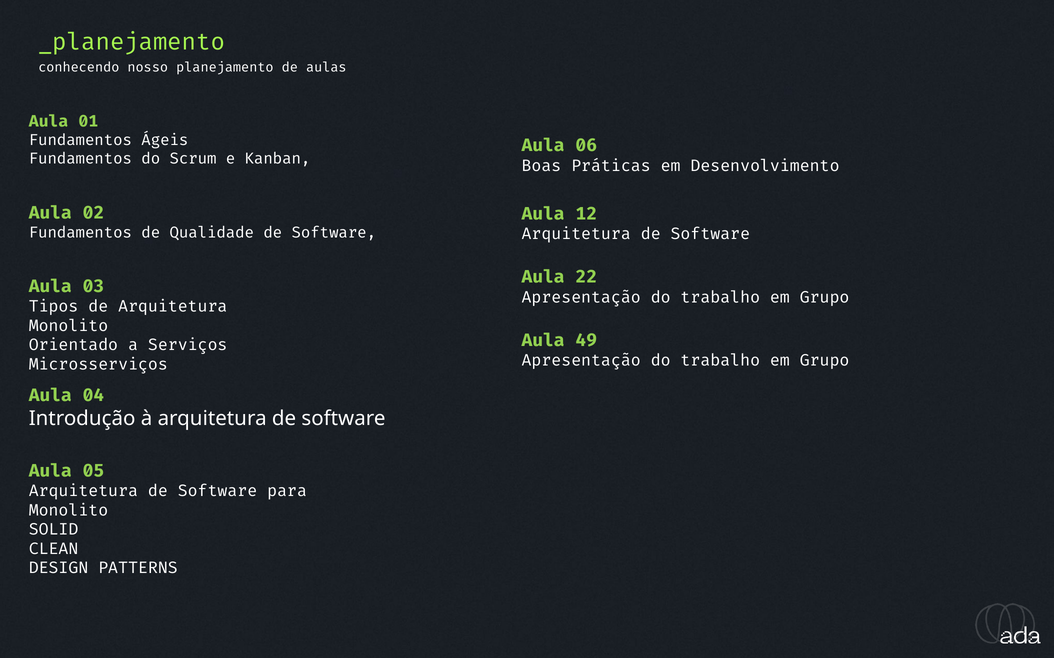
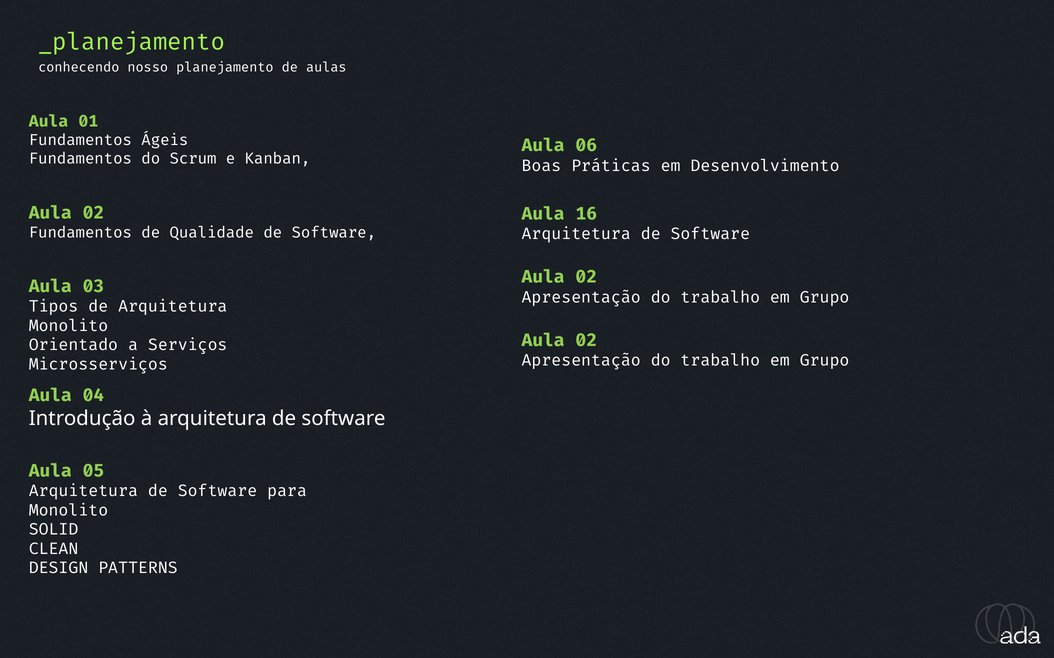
12: 12 -> 16 (586, 214)
22: 22 -> 02 (586, 277)
49: 49 -> 02 (586, 341)
